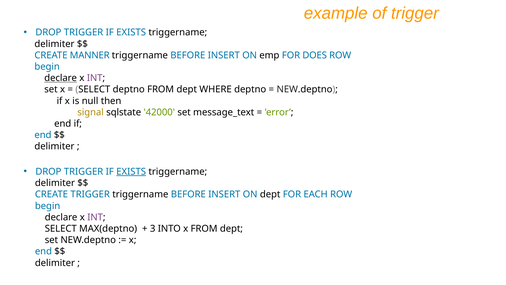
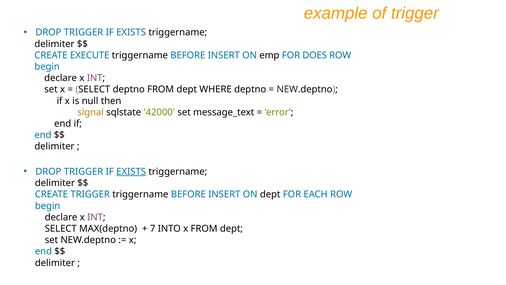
MANNER: MANNER -> EXECUTE (90, 55)
declare underline: present -> none (61, 78)
3: 3 -> 7 (153, 228)
